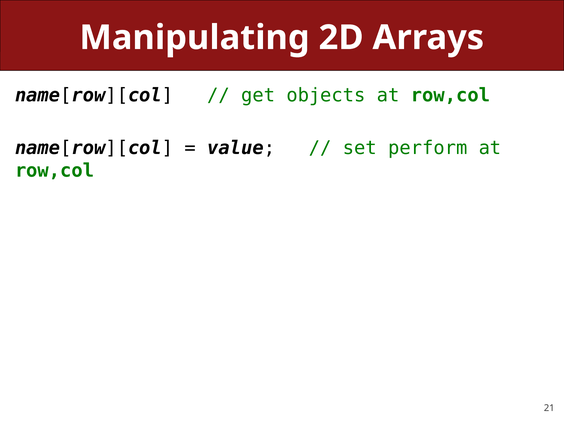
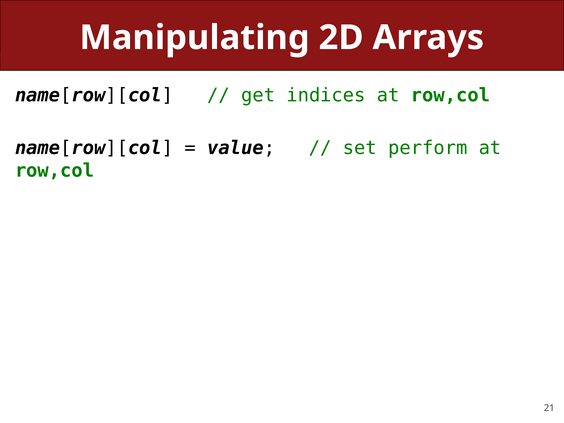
objects: objects -> indices (326, 95)
